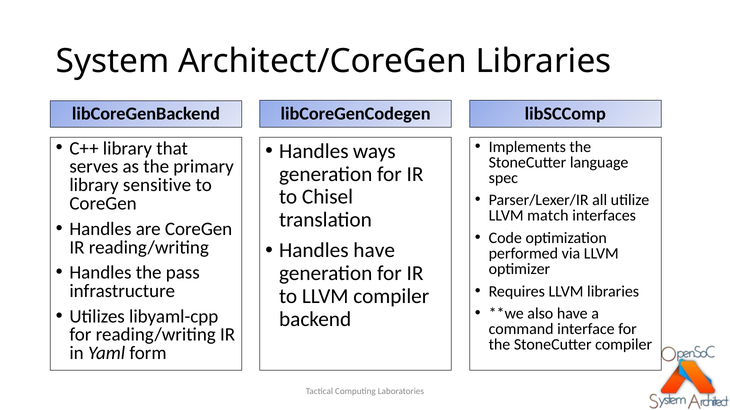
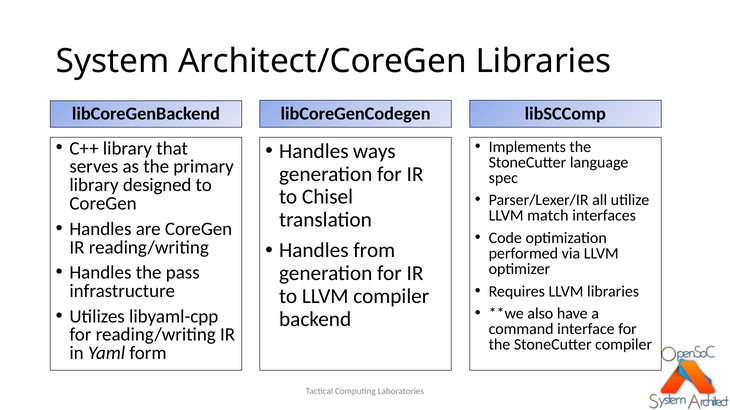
sensitive: sensitive -> designed (157, 185)
Handles have: have -> from (374, 251)
